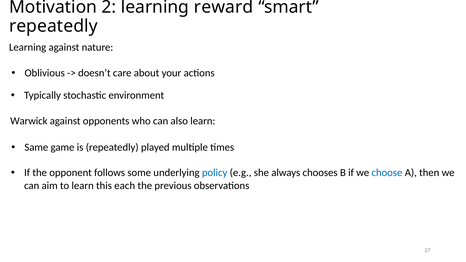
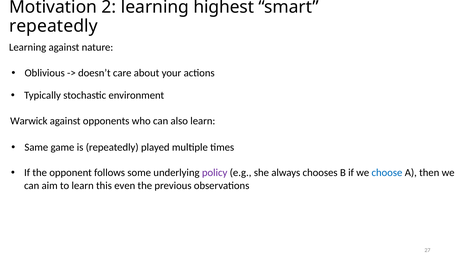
reward: reward -> highest (224, 7)
policy colour: blue -> purple (215, 173)
each: each -> even (125, 186)
